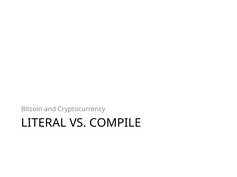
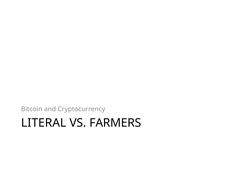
COMPILE: COMPILE -> FARMERS (115, 123)
